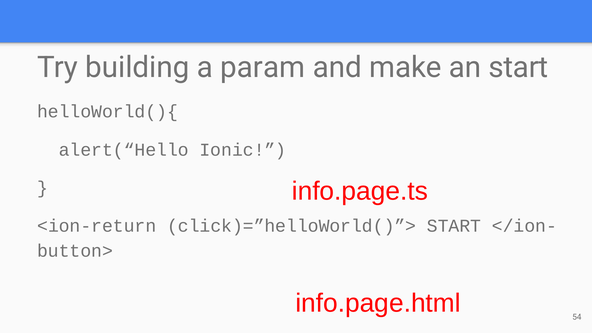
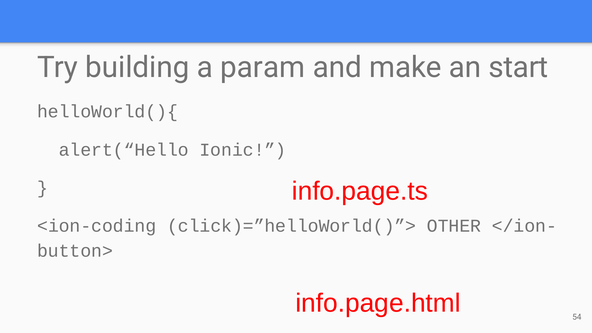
<ion-return: <ion-return -> <ion-coding (97, 226)
click)=”helloWorld()”> START: START -> OTHER (454, 226)
